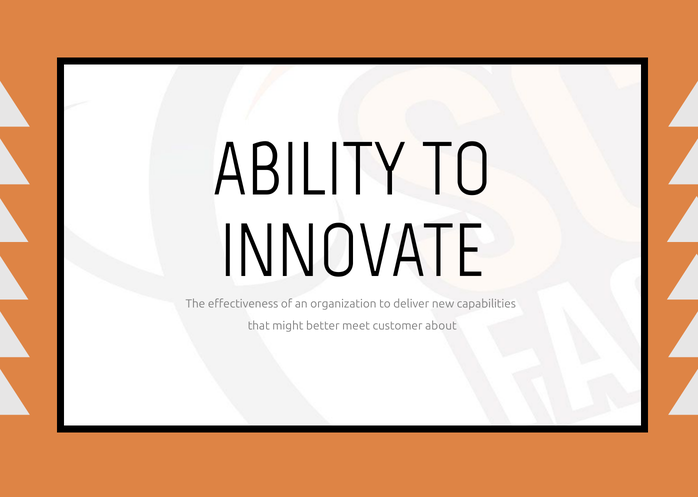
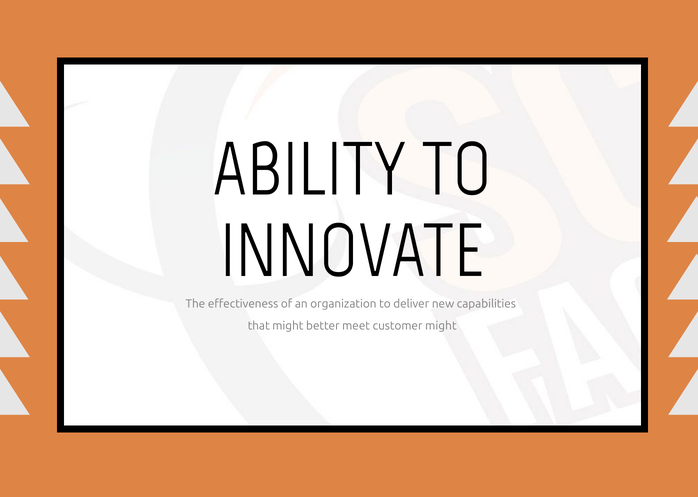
customer about: about -> might (441, 326)
